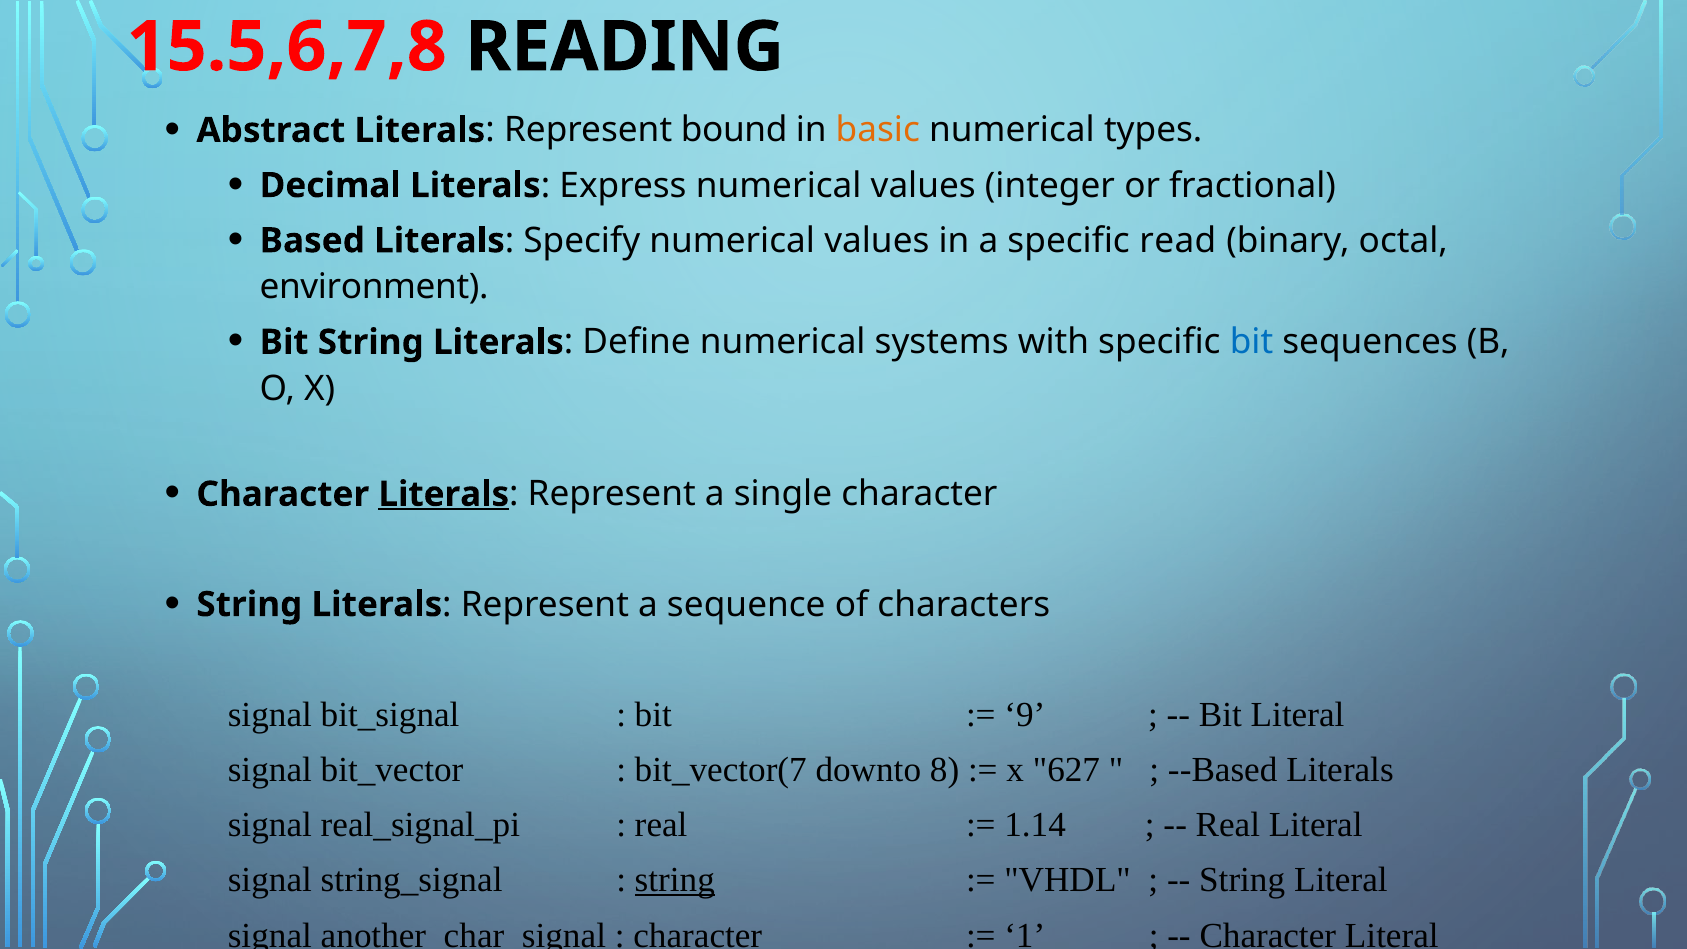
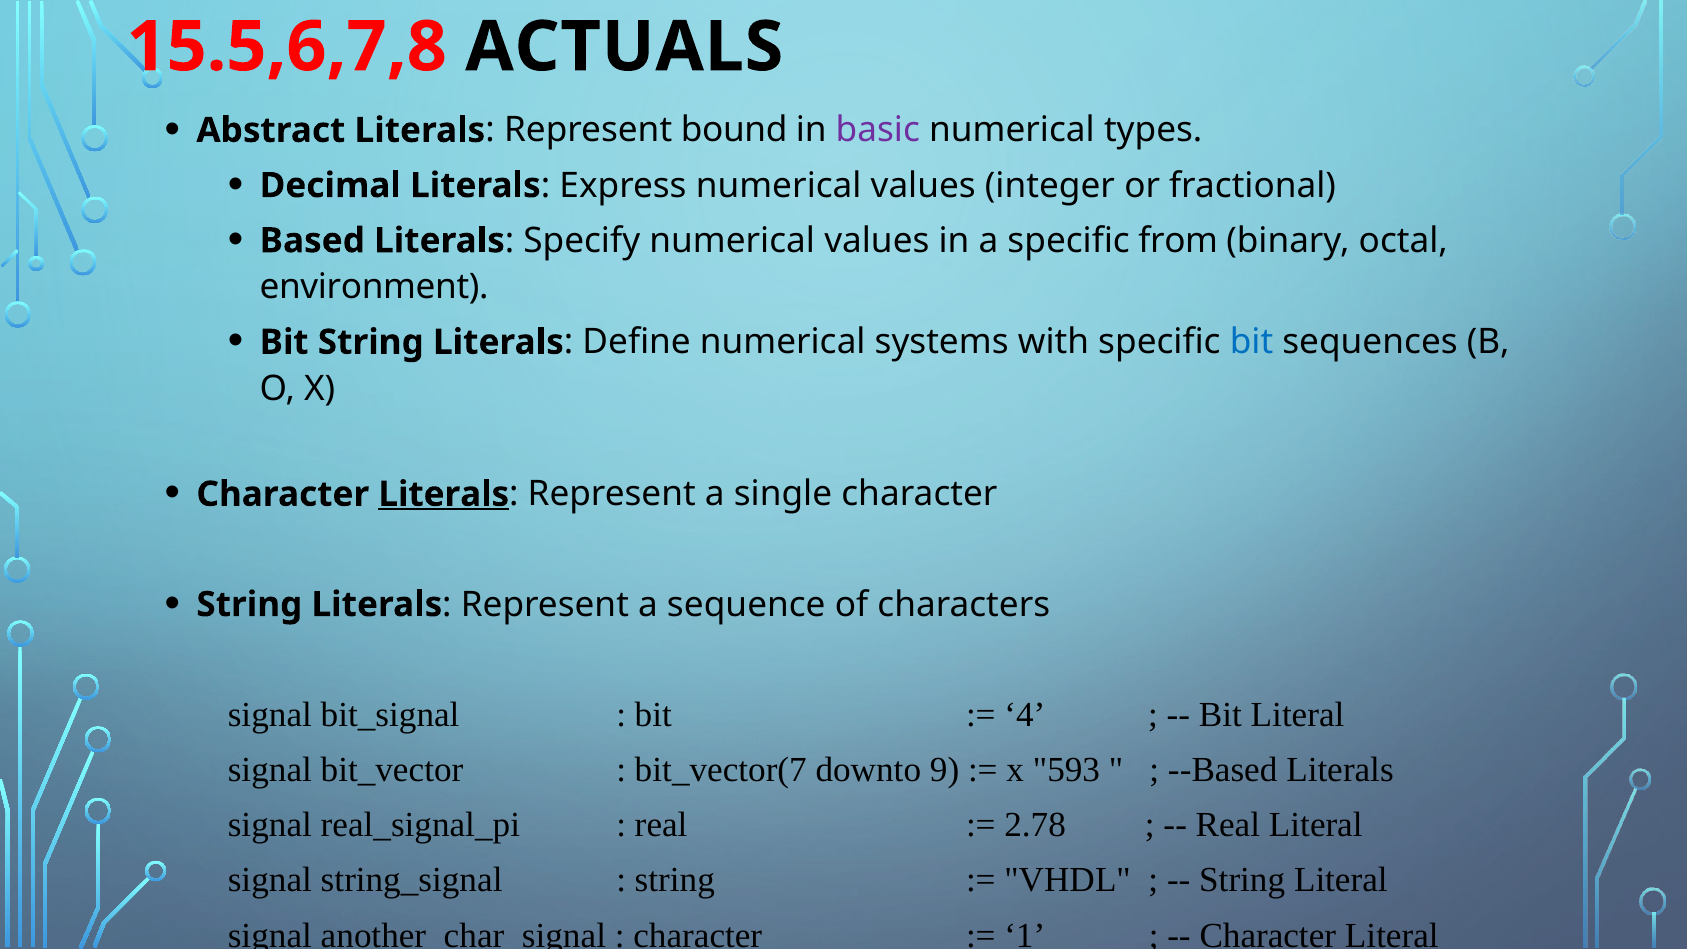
READING: READING -> ACTUALS (624, 47)
basic colour: orange -> purple (878, 130)
read: read -> from (1178, 241)
9: 9 -> 4 (1025, 715)
8: 8 -> 9 (945, 770)
627: 627 -> 593 (1066, 770)
1.14: 1.14 -> 2.78 (1035, 825)
string underline: present -> none (675, 880)
